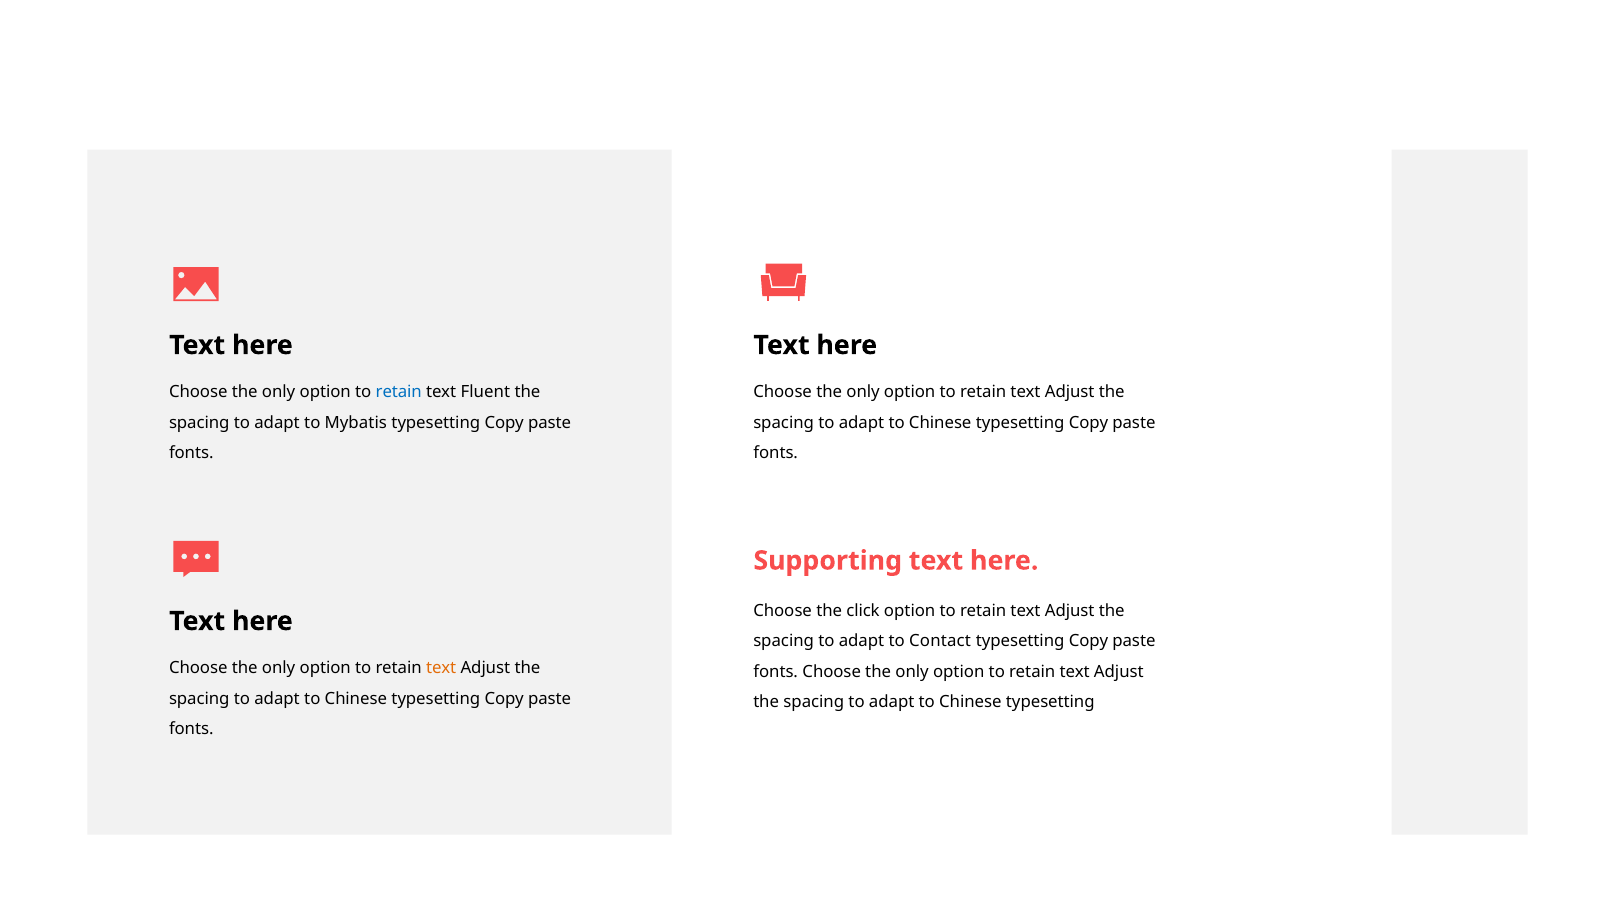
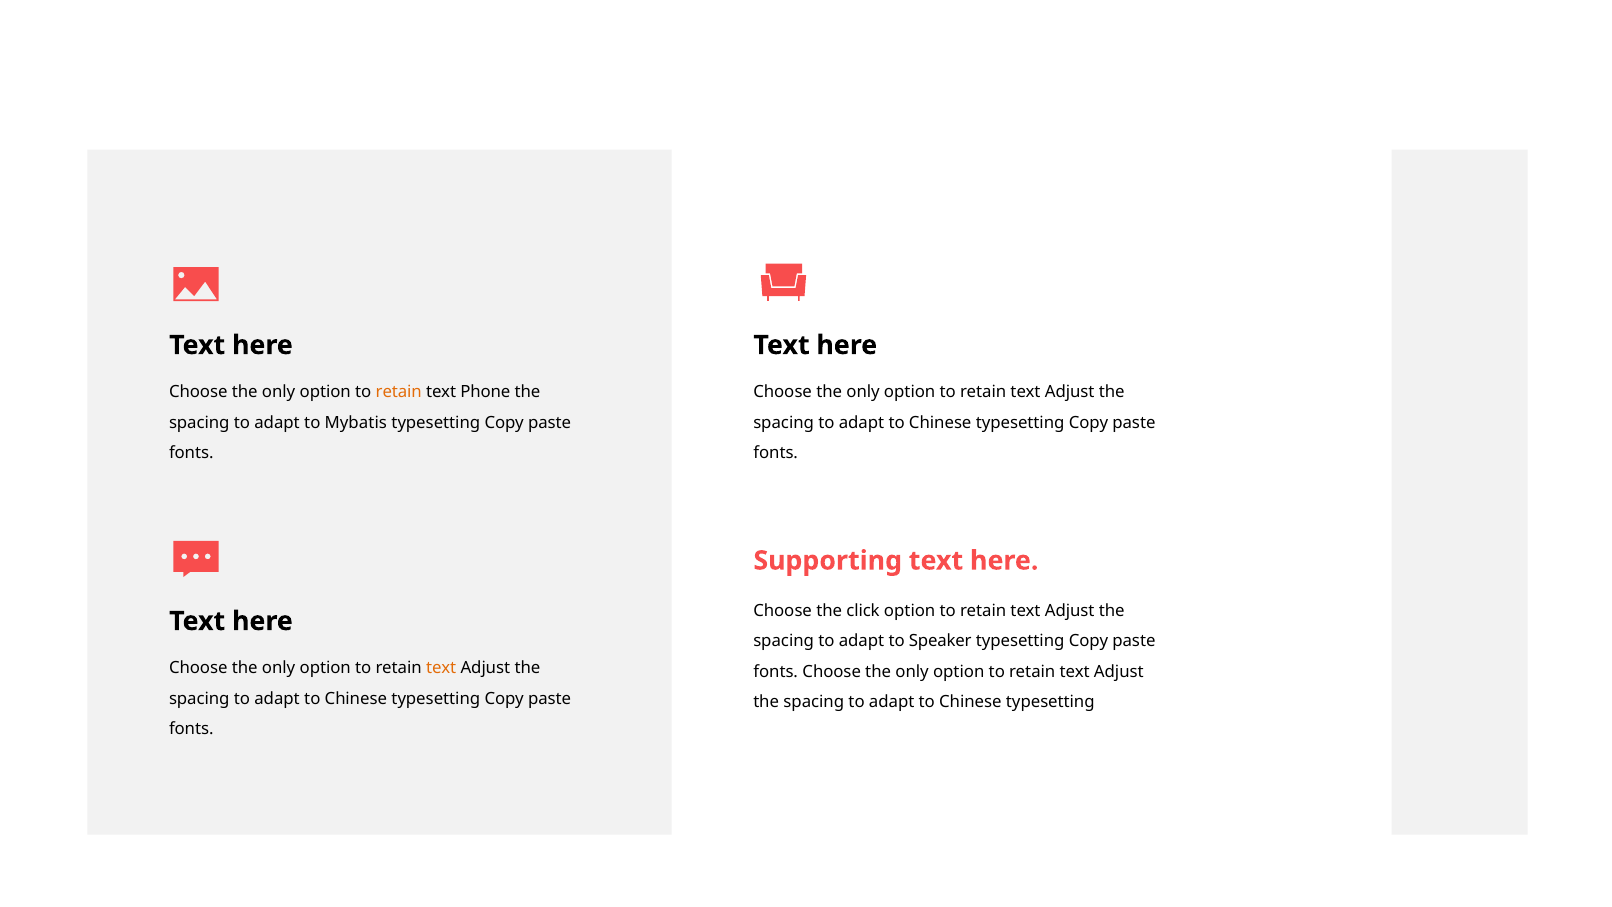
retain colour: blue -> orange (399, 392)
Fluent: Fluent -> Phone (485, 392)
Contact: Contact -> Speaker (940, 641)
